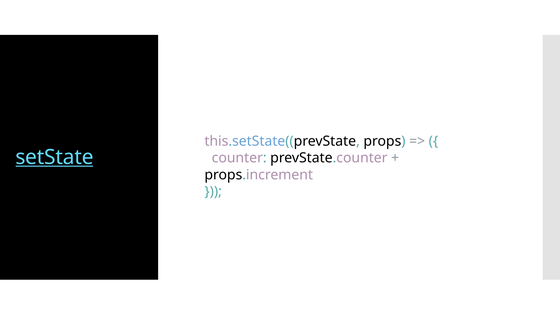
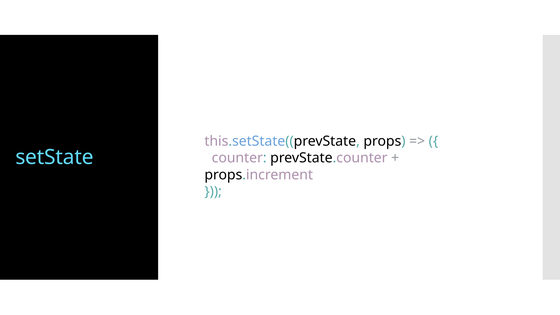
setState underline: present -> none (55, 157)
